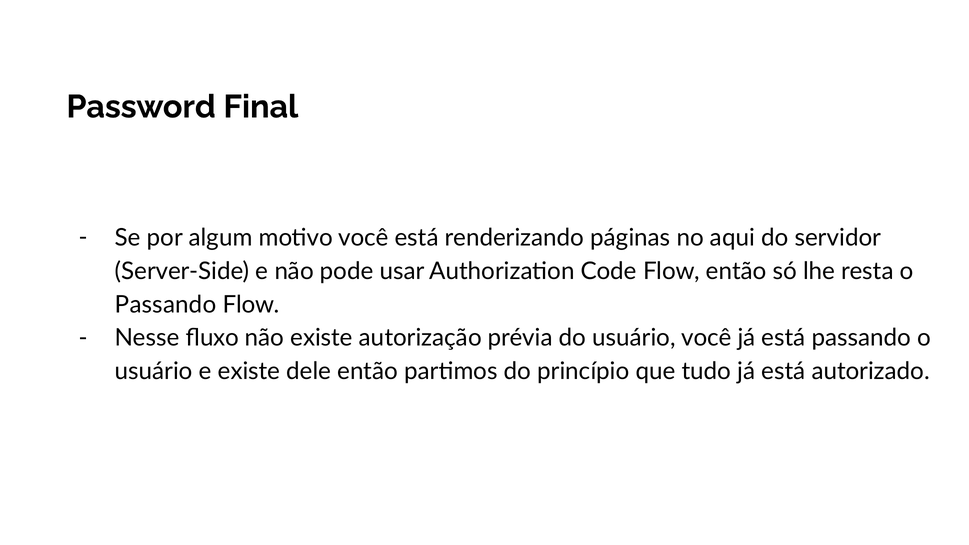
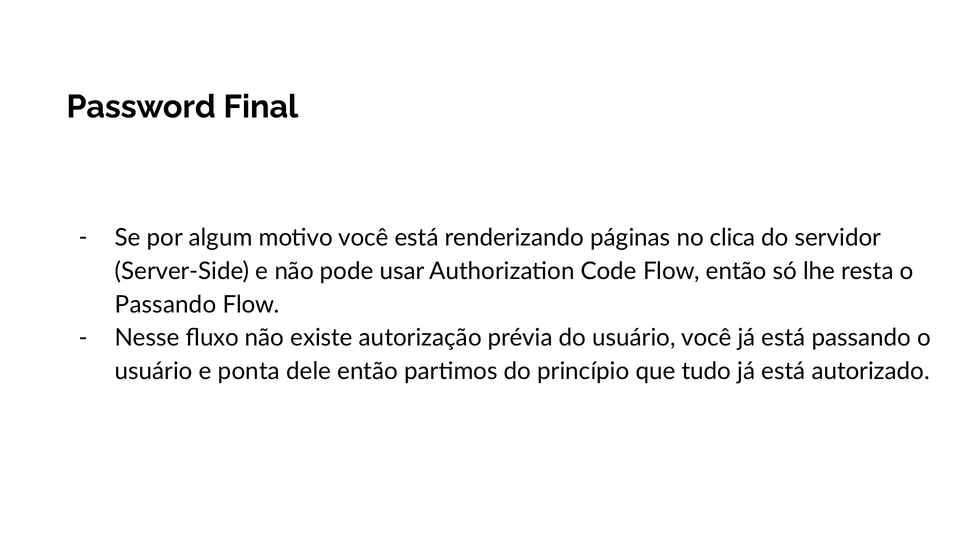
aqui: aqui -> clica (733, 238)
e existe: existe -> ponta (249, 371)
